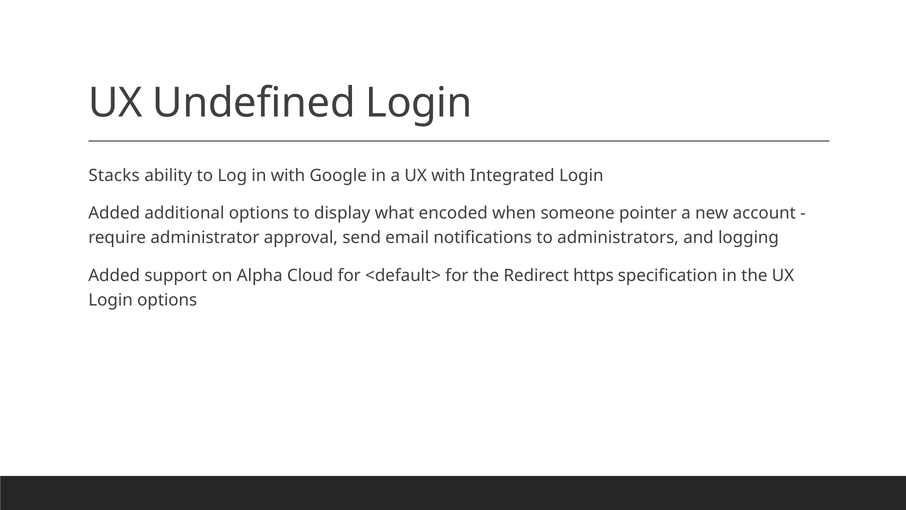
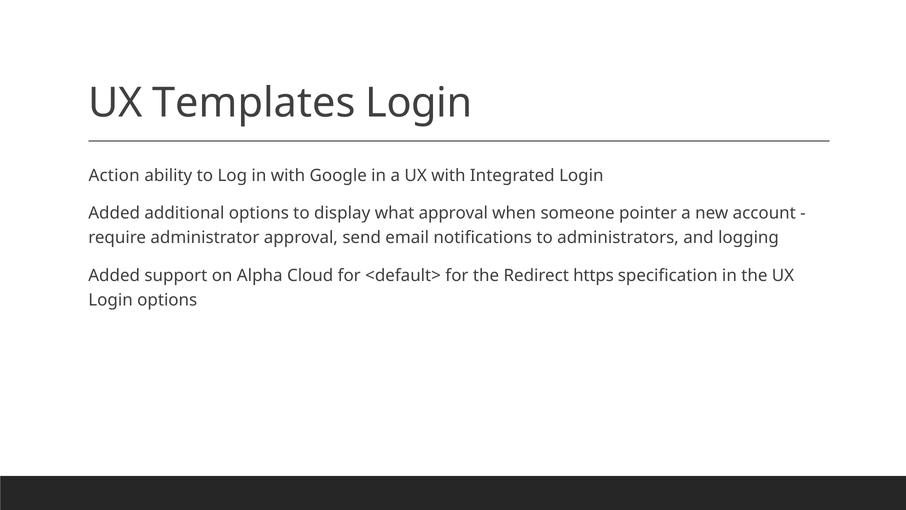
Undefined: Undefined -> Templates (254, 103)
Stacks: Stacks -> Action (114, 176)
what encoded: encoded -> approval (453, 213)
